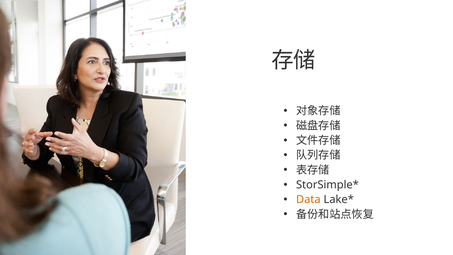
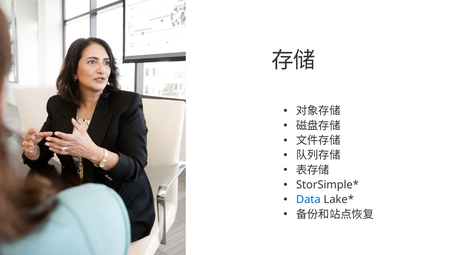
Data colour: orange -> blue (308, 199)
